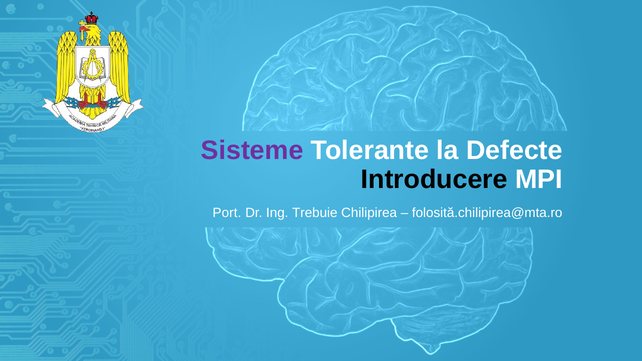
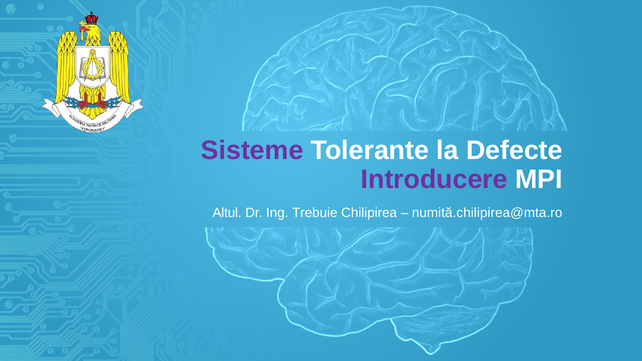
Introducere colour: black -> purple (434, 180)
Port: Port -> Altul (227, 213)
folosită.chilipirea@mta.ro: folosită.chilipirea@mta.ro -> numită.chilipirea@mta.ro (487, 213)
